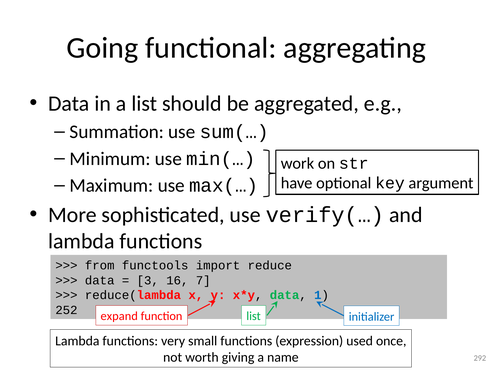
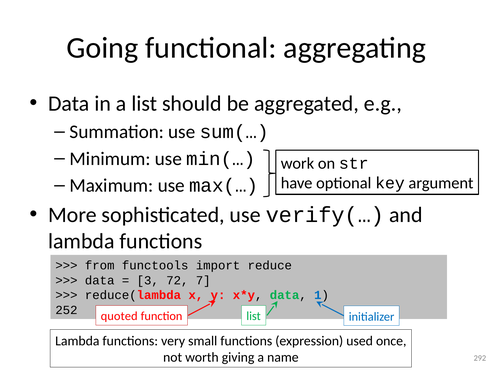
16: 16 -> 72 (177, 280)
expand: expand -> quoted (119, 316)
